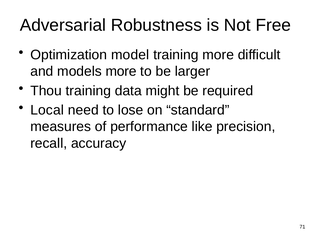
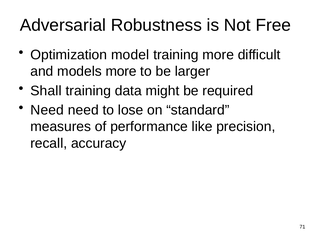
Thou: Thou -> Shall (46, 91)
Local: Local -> Need (47, 110)
